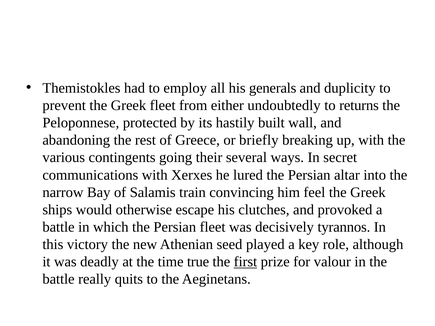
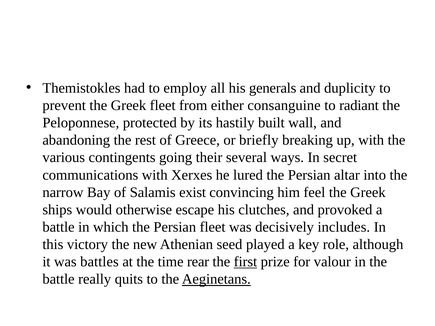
undoubtedly: undoubtedly -> consanguine (284, 105)
returns: returns -> radiant (359, 105)
train: train -> exist (193, 192)
tyrannos: tyrannos -> includes (344, 227)
deadly: deadly -> battles (99, 262)
true: true -> rear (198, 262)
Aeginetans underline: none -> present (216, 279)
